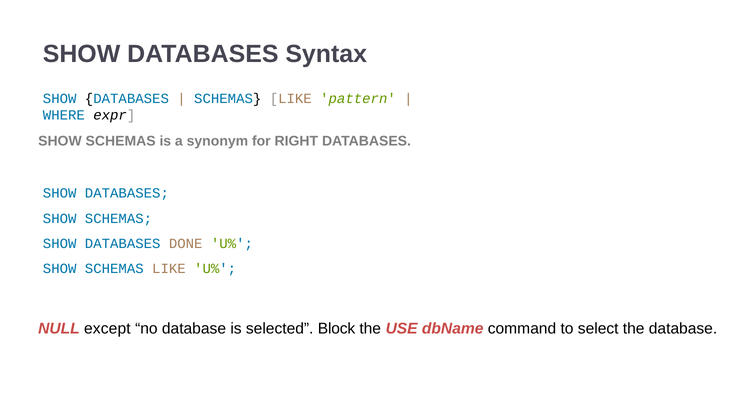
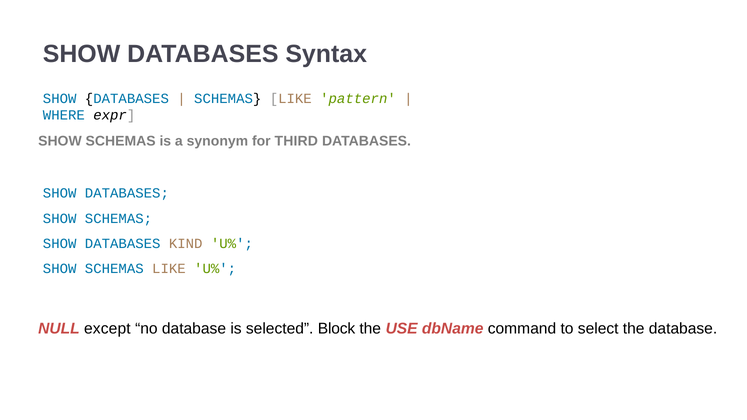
RIGHT: RIGHT -> THIRD (296, 141)
DONE: DONE -> KIND (186, 244)
